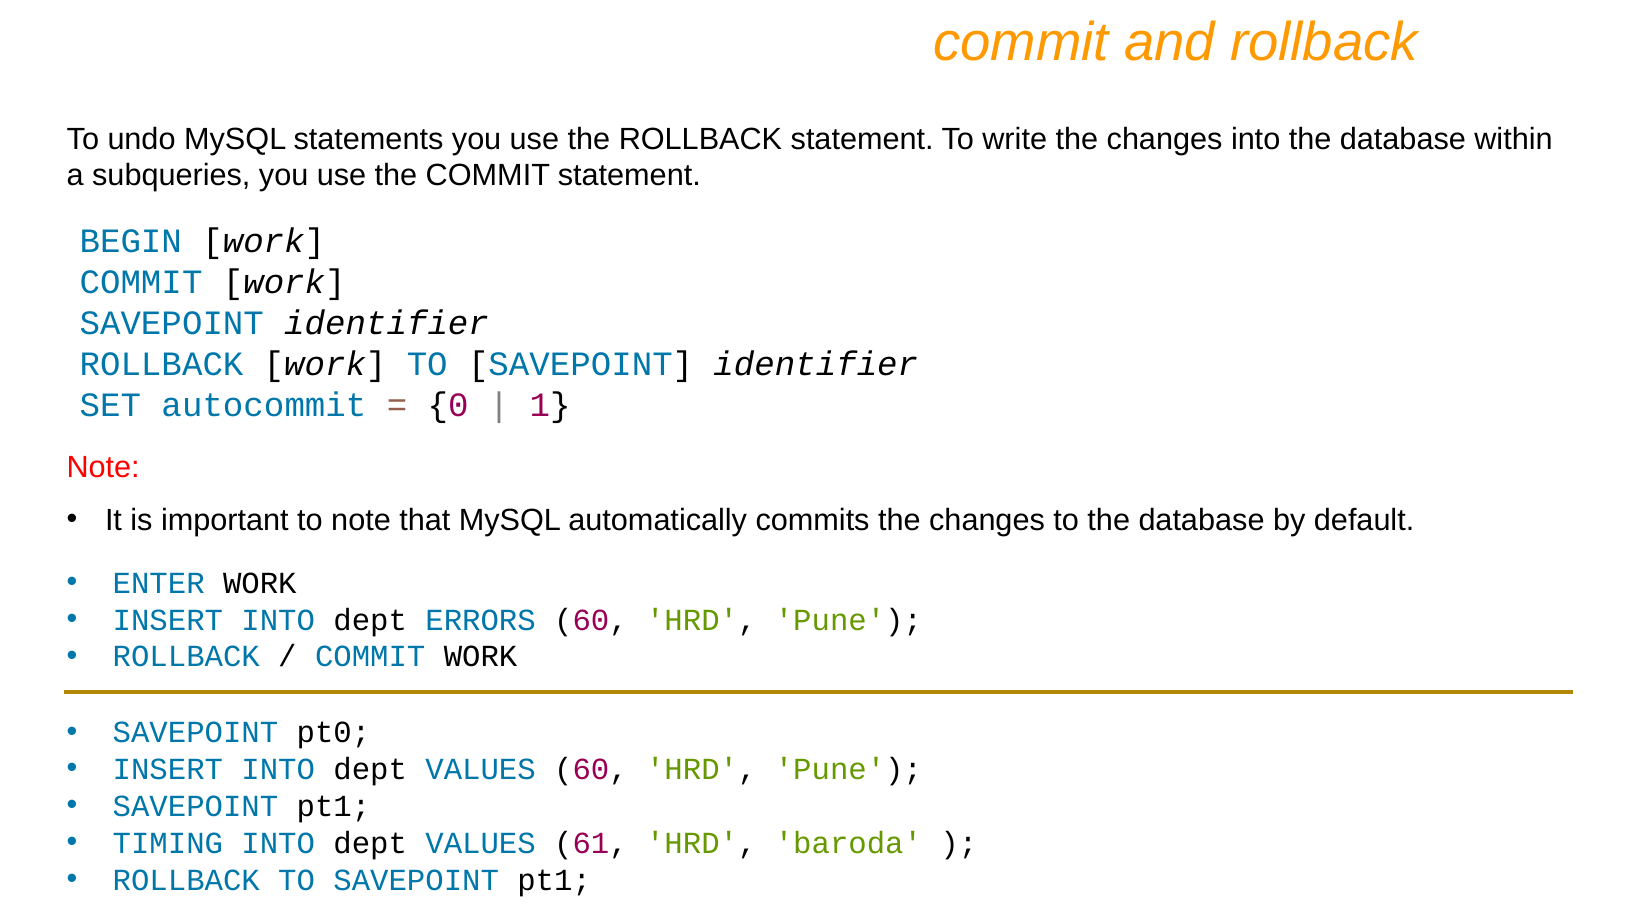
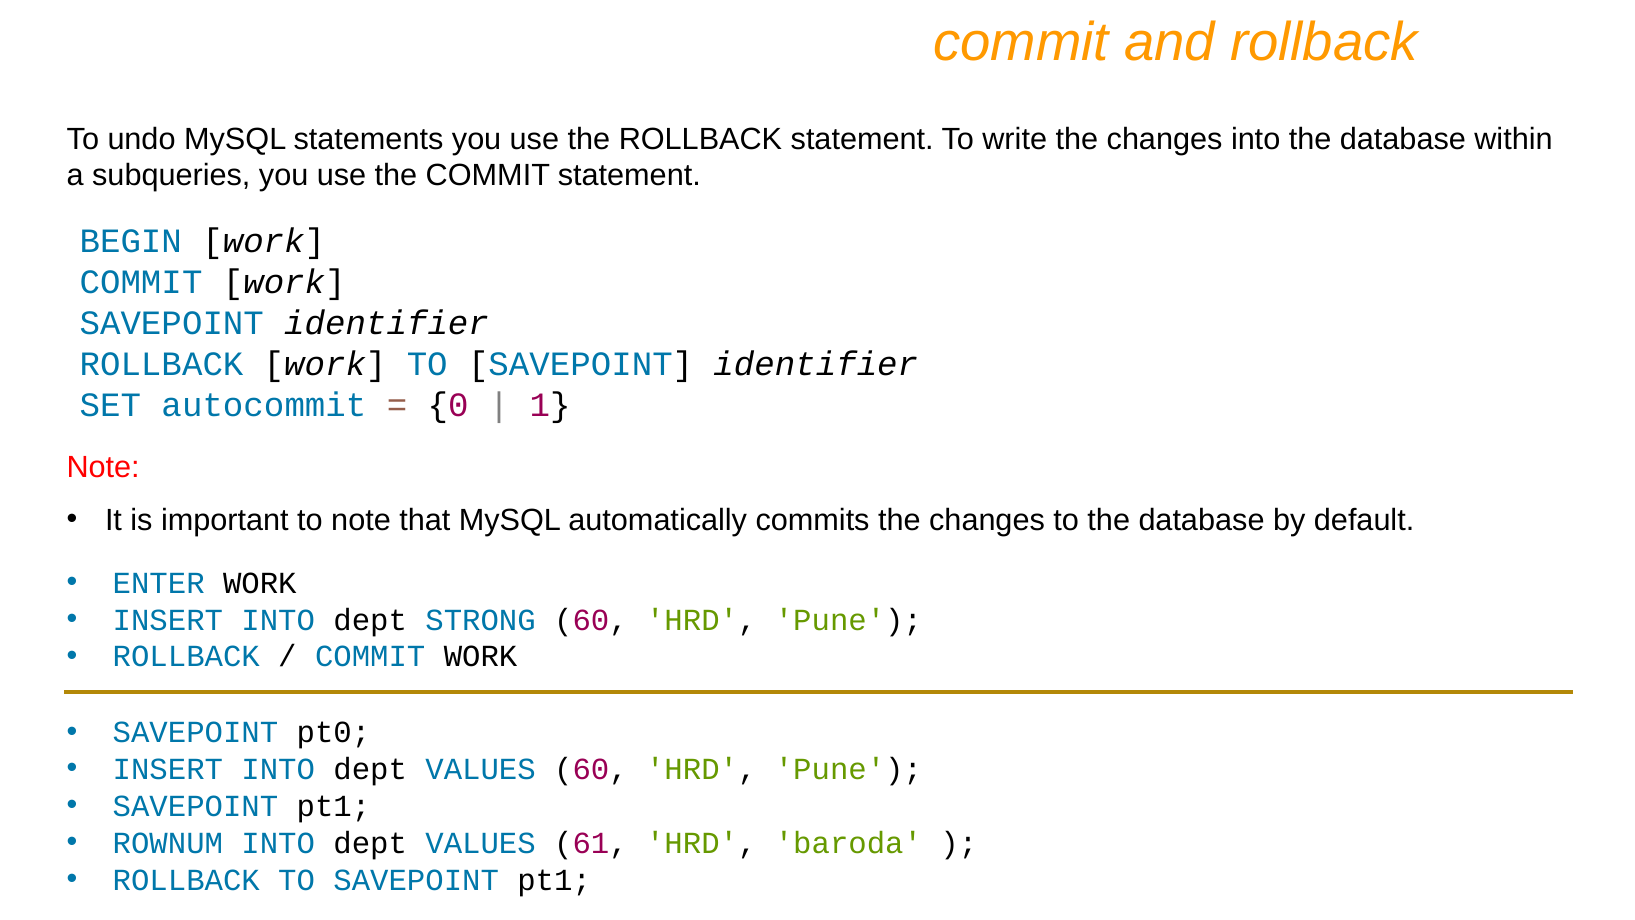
ERRORS: ERRORS -> STRONG (481, 620)
TIMING: TIMING -> ROWNUM (168, 843)
